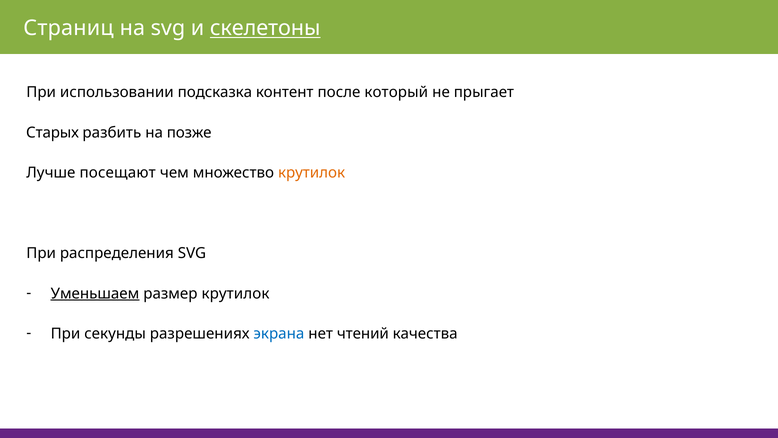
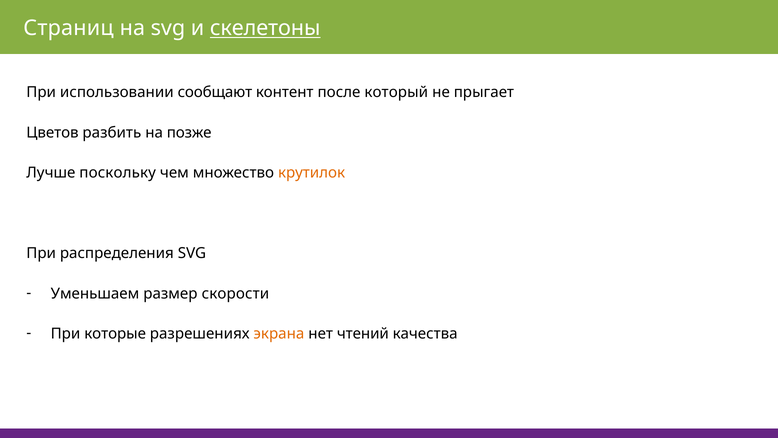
подсказка: подсказка -> сообщают (215, 92)
Старых: Старых -> Цветов (52, 133)
посещают: посещают -> поскольку (118, 173)
Уменьшаем underline: present -> none (95, 293)
размер крутилок: крутилок -> скорости (235, 293)
секунды: секунды -> которые (115, 333)
экрана colour: blue -> orange (279, 333)
